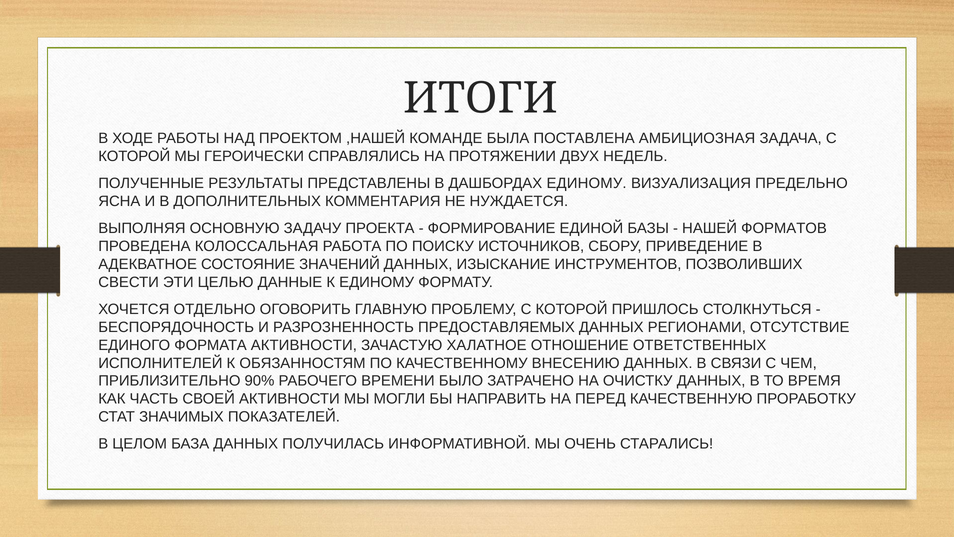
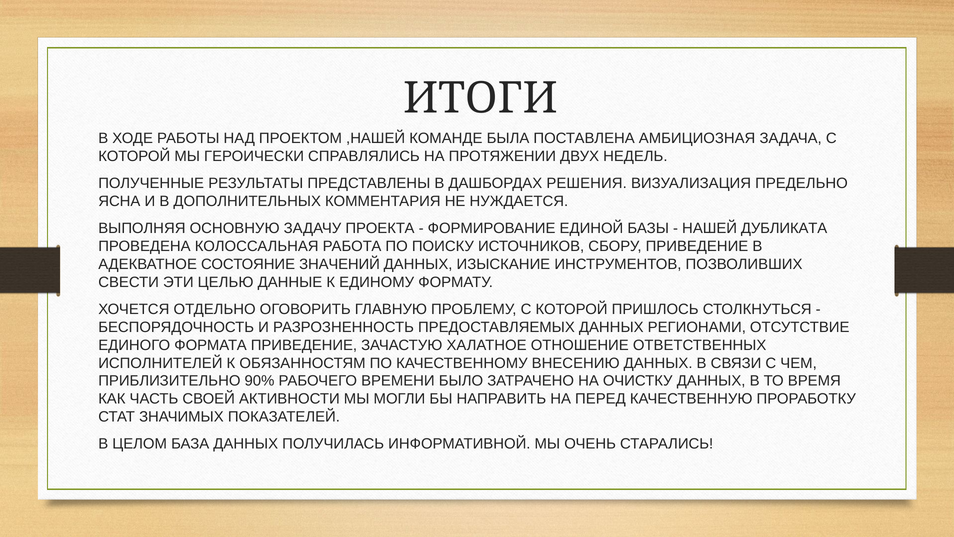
ДАШБОРДАХ ЕДИНОМУ: ЕДИНОМУ -> РЕШЕНИЯ (587, 183)
ФОРМАТОВ: ФОРМАТОВ -> ДУБЛИКАТА (784, 228)
ФОРМАТА АКТИВНОСТИ: АКТИВНОСТИ -> ПРИВЕДЕНИЕ (304, 345)
